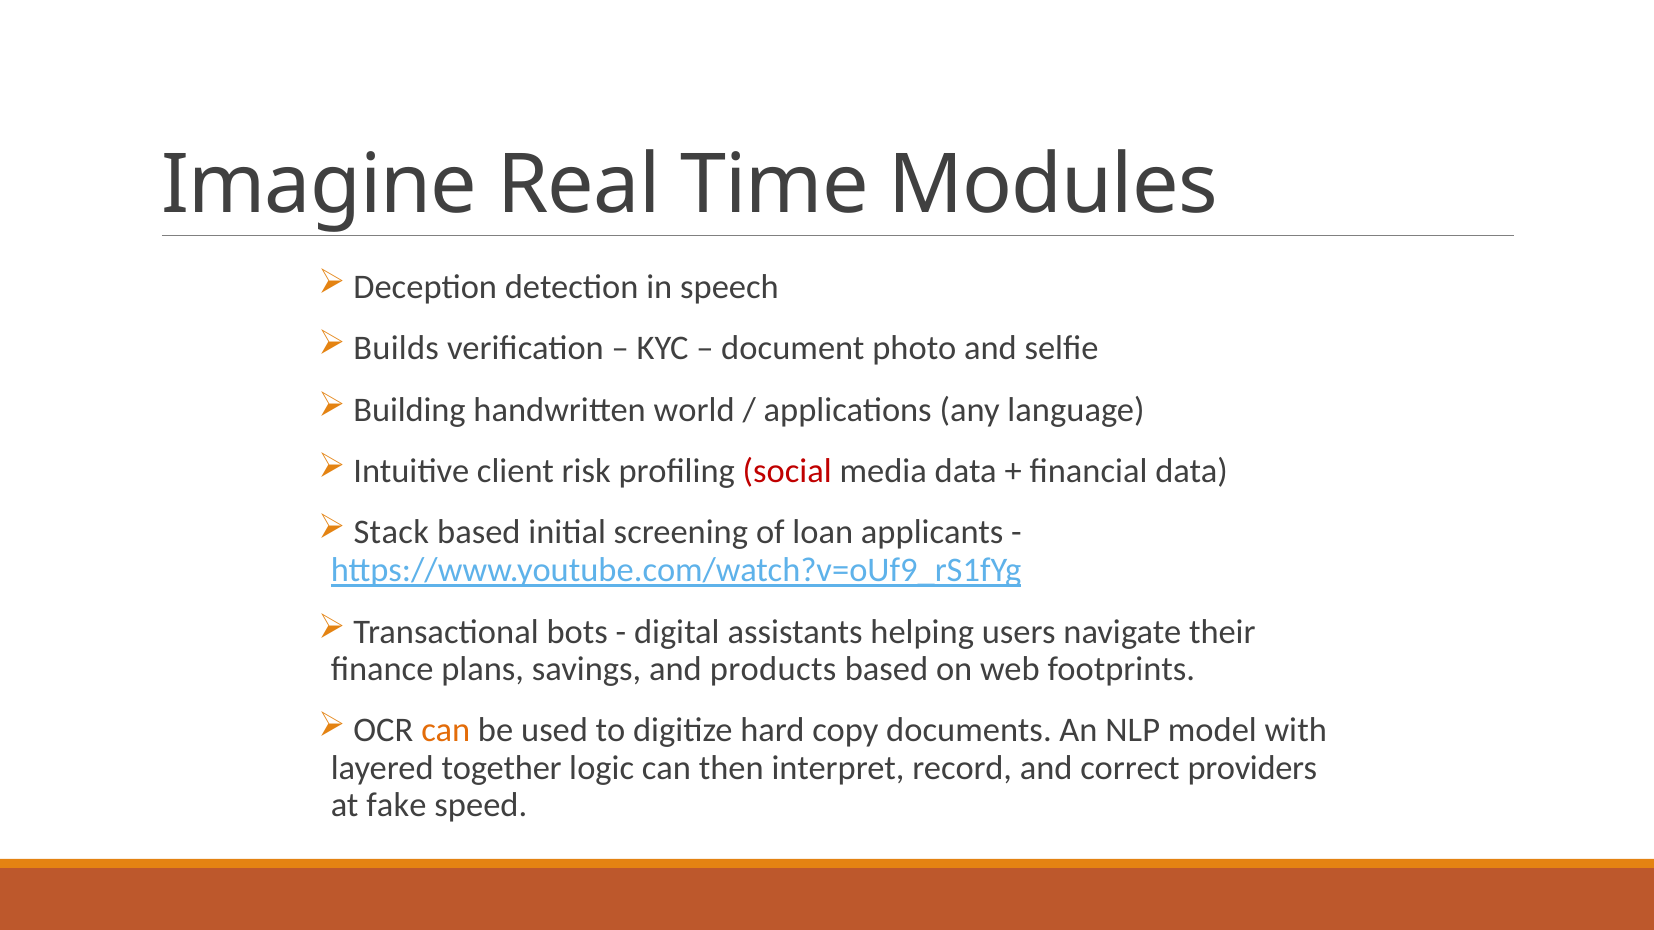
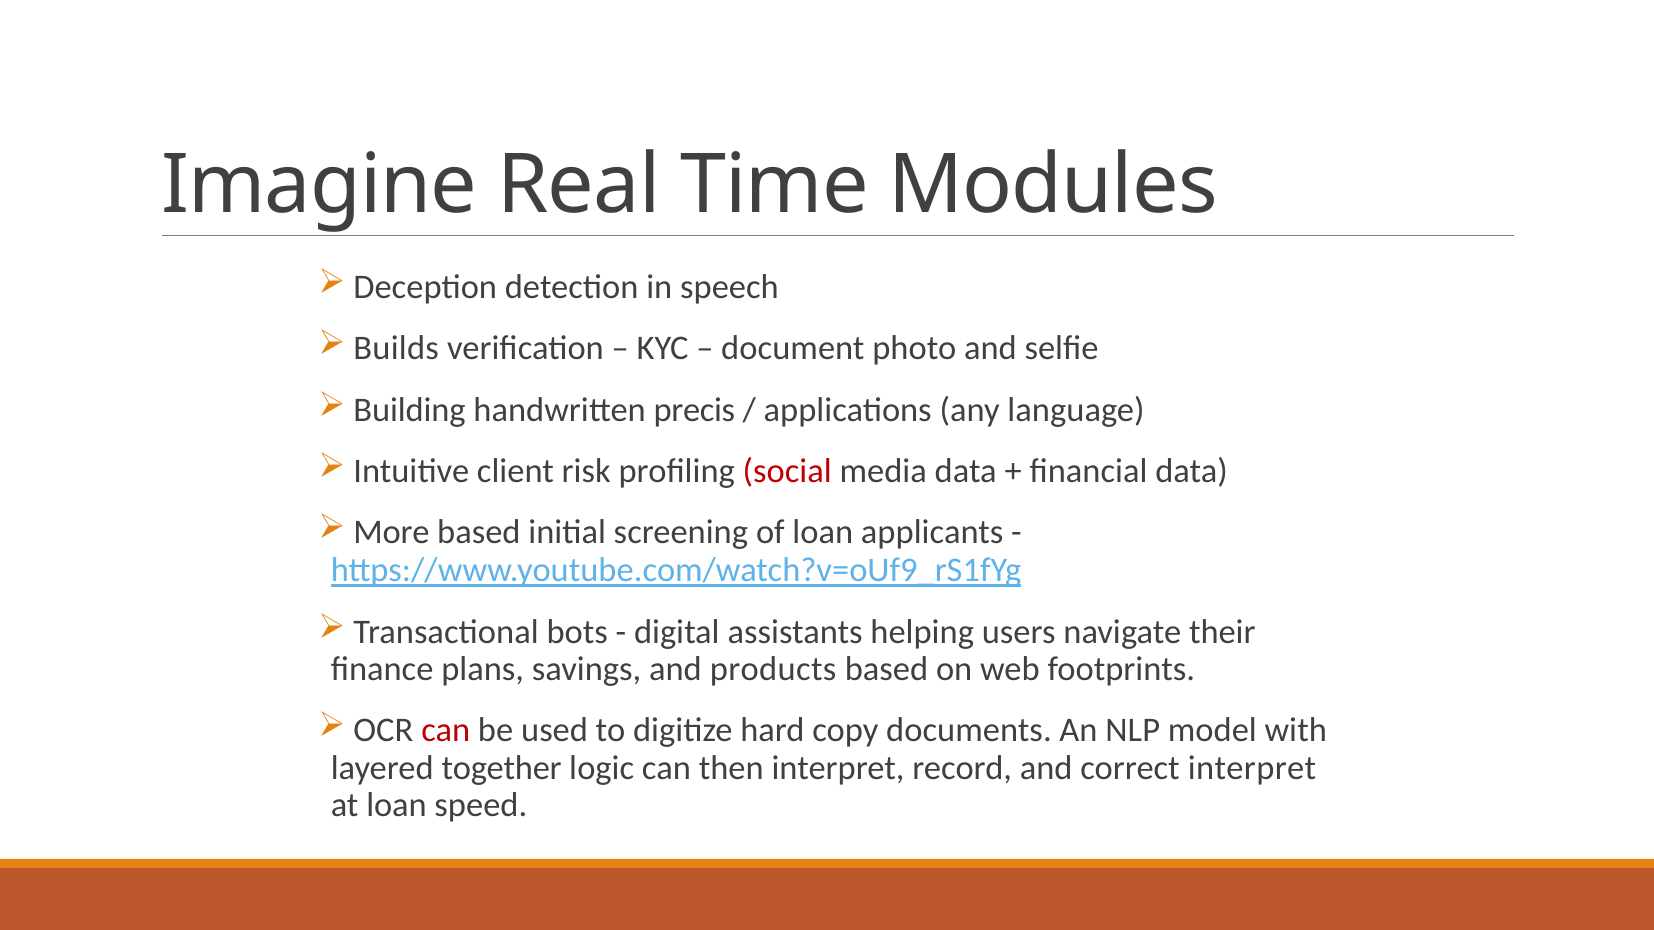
world: world -> precis (694, 410)
Stack: Stack -> More (392, 533)
can colour: orange -> red (446, 731)
correct providers: providers -> interpret (1252, 768)
at fake: fake -> loan (396, 805)
